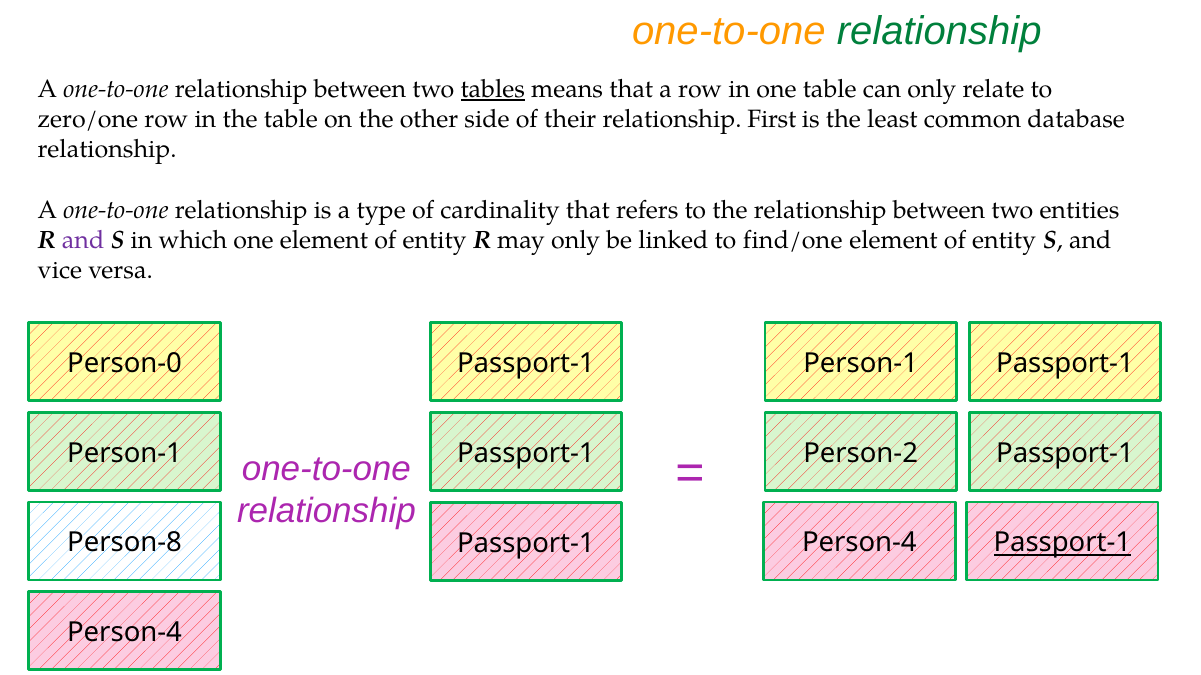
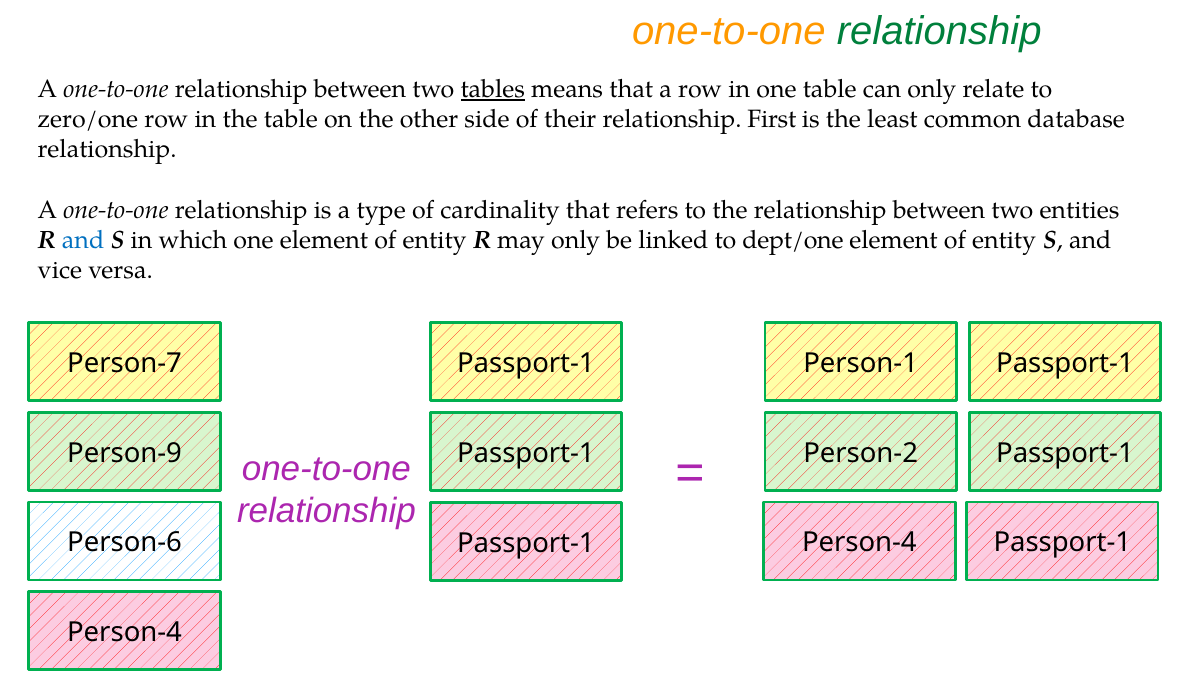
and colour: purple -> blue (83, 240)
find/one: find/one -> dept/one (793, 240)
Person-0: Person-0 -> Person-7 (125, 364)
Person-1: Person-1 -> Person-9 (125, 453)
Person-8: Person-8 -> Person-6 (125, 543)
Passport-1 underline: present -> none (1062, 543)
